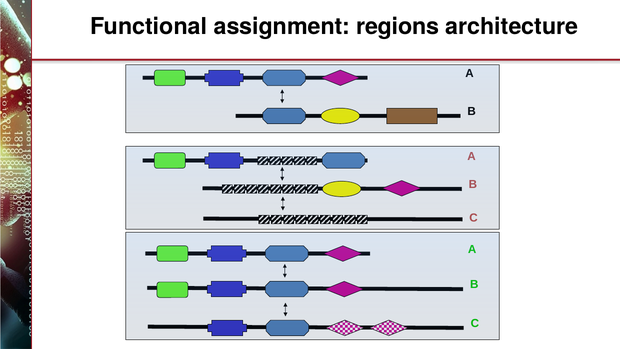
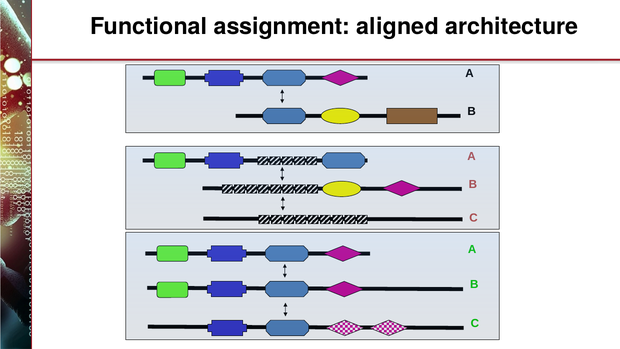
regions: regions -> aligned (398, 27)
